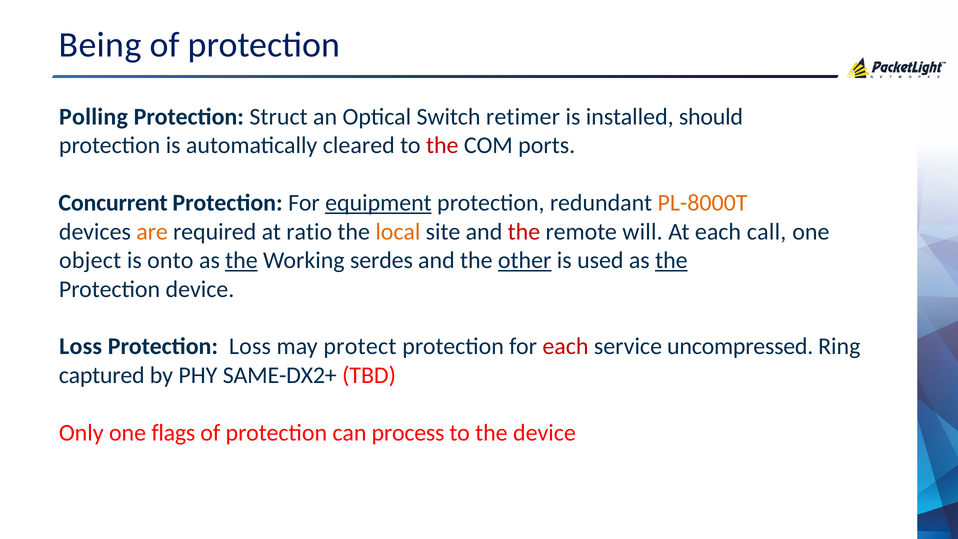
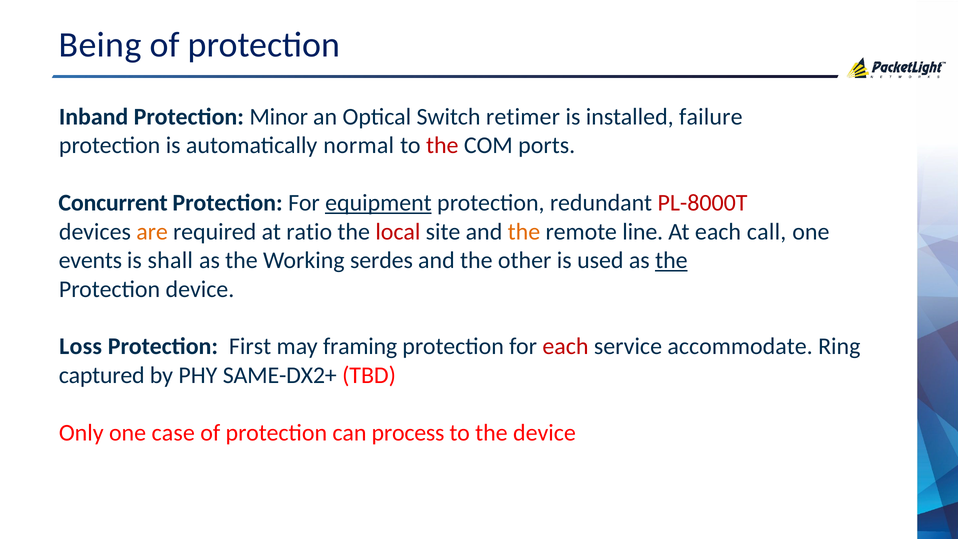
Polling: Polling -> Inband (94, 117)
Struct: Struct -> Minor (279, 117)
should: should -> failure (711, 117)
cleared: cleared -> normal (359, 145)
PL-8000T colour: orange -> red (703, 203)
local colour: orange -> red (398, 232)
the colour: red -> orange (524, 232)
will: will -> line (643, 232)
object: object -> events (90, 260)
onto: onto -> shall (170, 260)
the underline: present -> none (241, 260)
other underline: present -> none (525, 260)
Protection Loss: Loss -> First (250, 347)
protect: protect -> framing (360, 347)
uncompressed: uncompressed -> accommodate (740, 347)
flags: flags -> case (173, 433)
